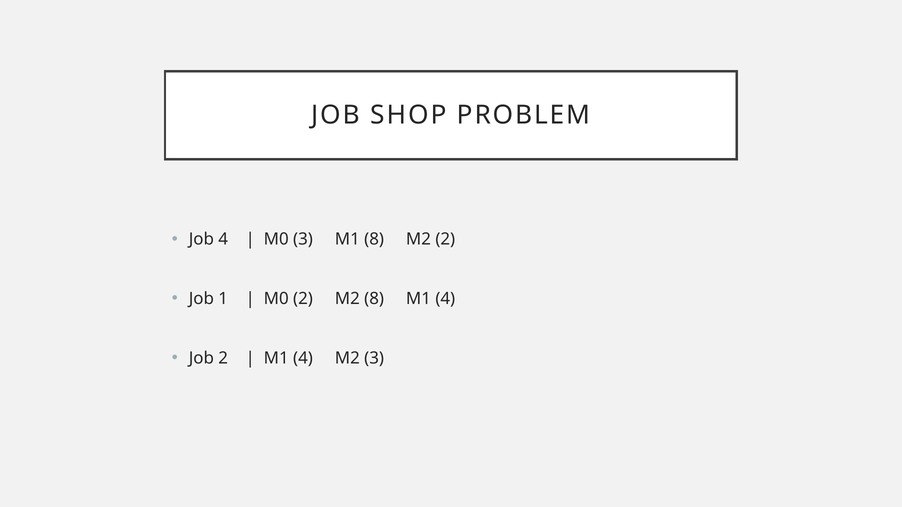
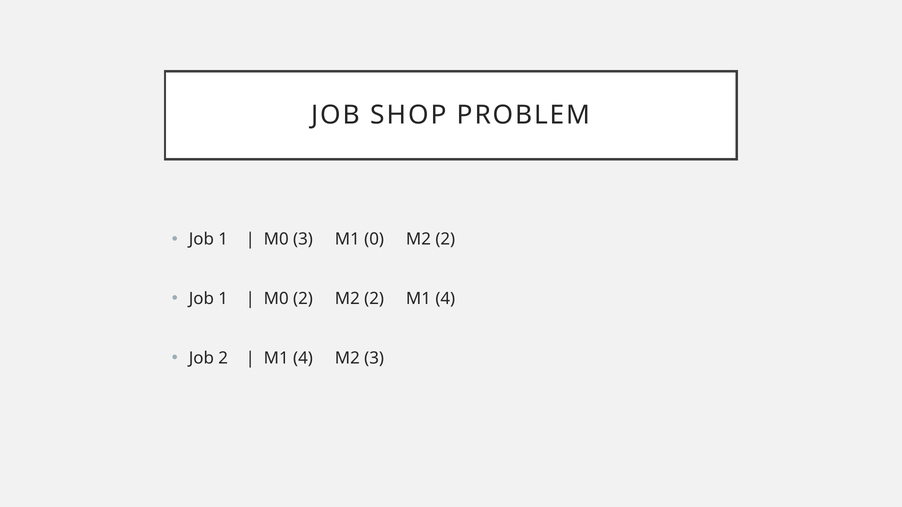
4: 4 -> 1 (223, 240)
M1 8: 8 -> 0 (374, 240)
2 M2 8: 8 -> 2 (374, 299)
